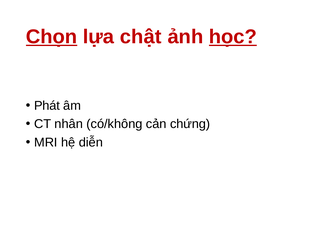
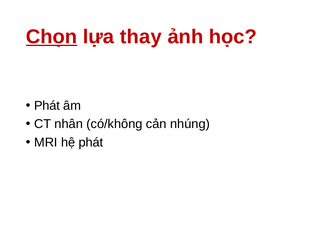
chật: chật -> thay (141, 37)
học underline: present -> none (233, 37)
chứng: chứng -> nhúng (190, 124)
hệ diễn: diễn -> phát (91, 143)
